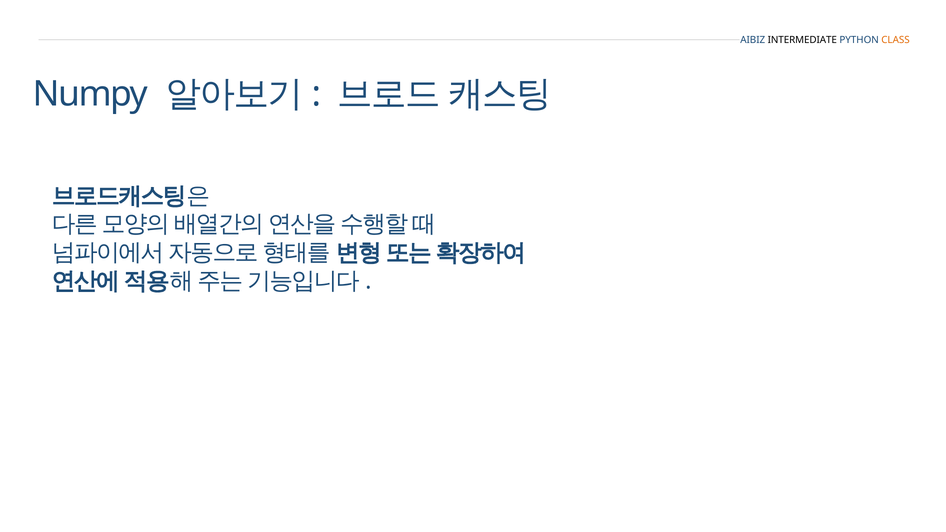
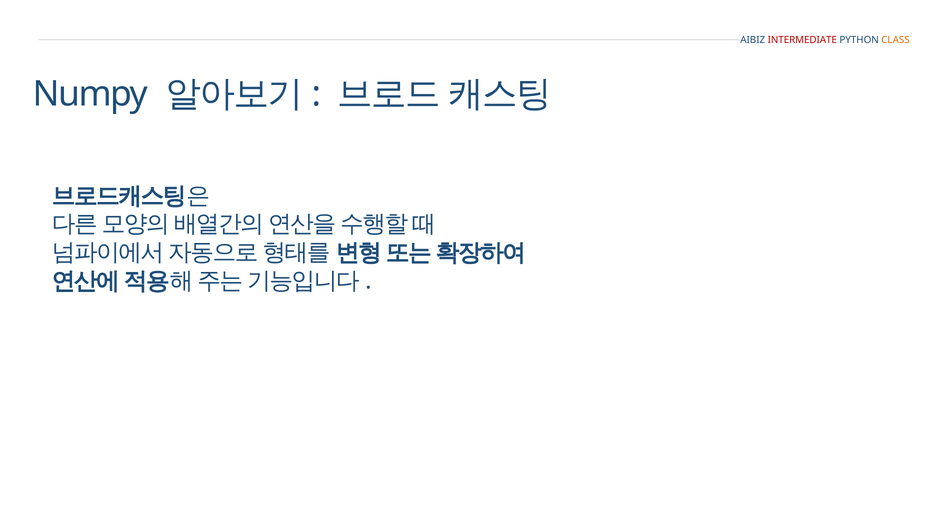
INTERMEDIATE colour: black -> red (802, 40)
